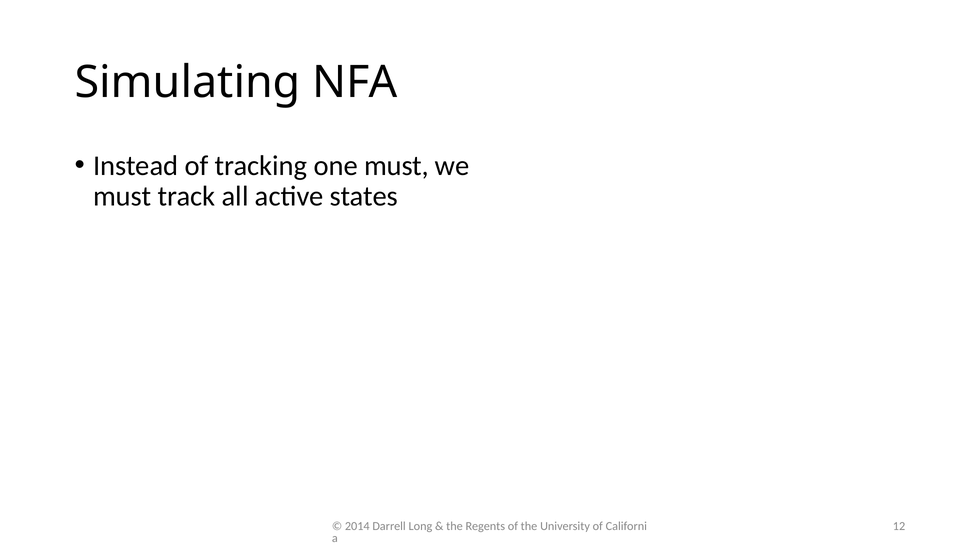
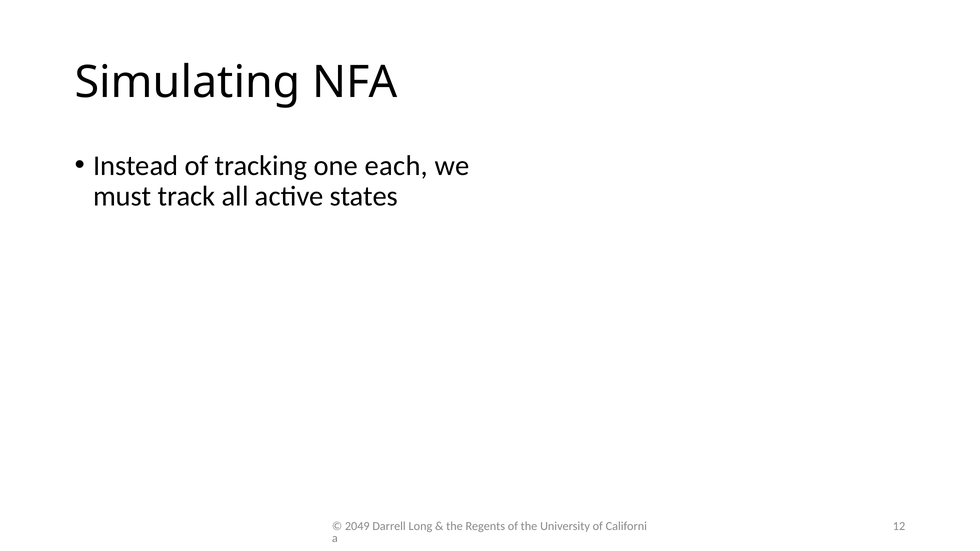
one must: must -> each (396, 166)
2014: 2014 -> 2049 (357, 526)
